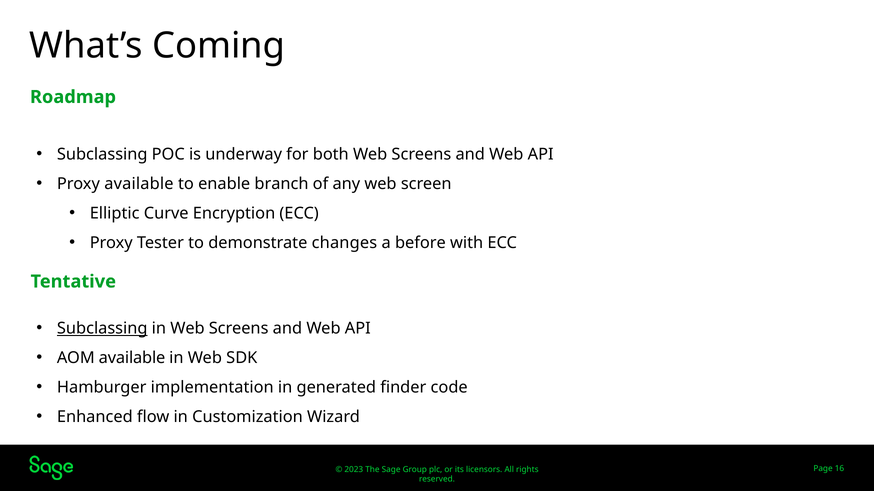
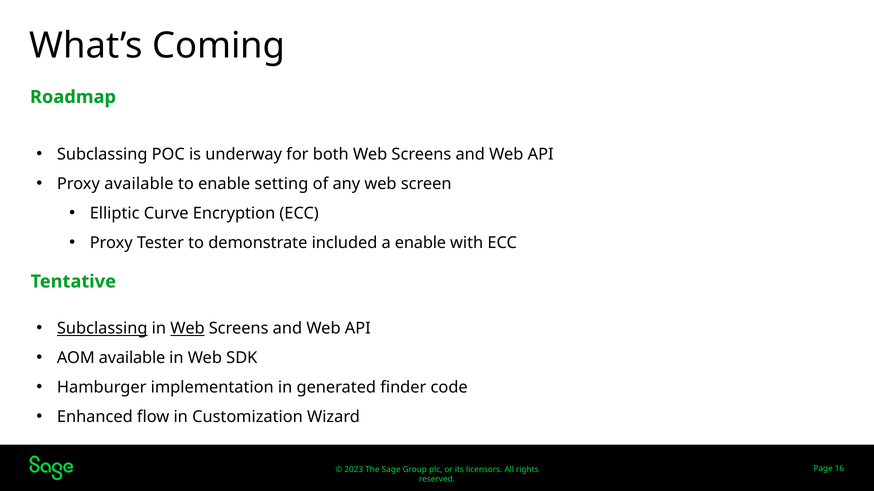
branch: branch -> setting (281, 184)
changes: changes -> included (345, 243)
a before: before -> enable (420, 243)
Web underline: none -> present (187, 329)
